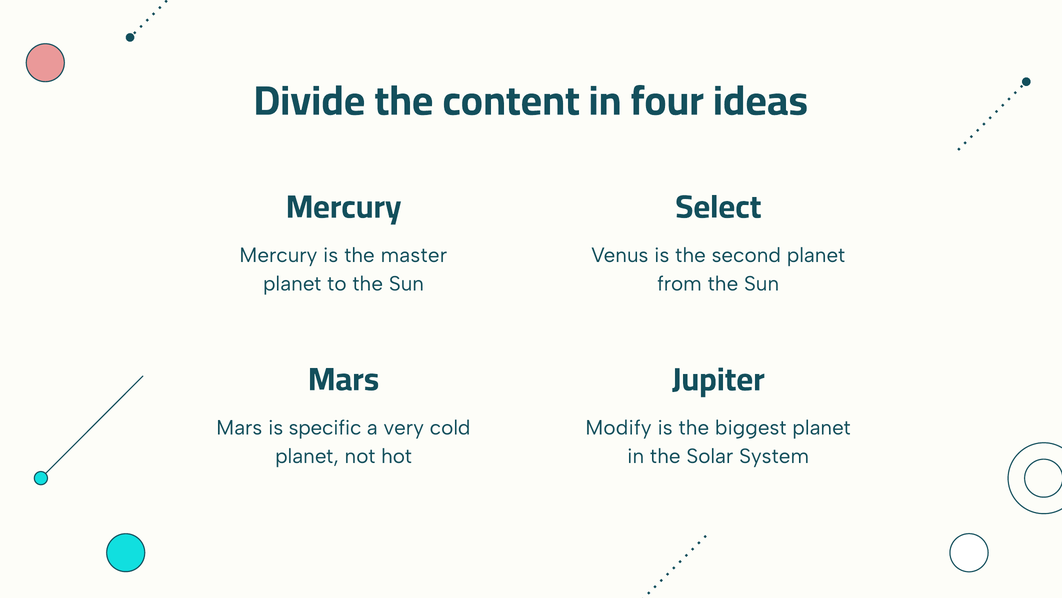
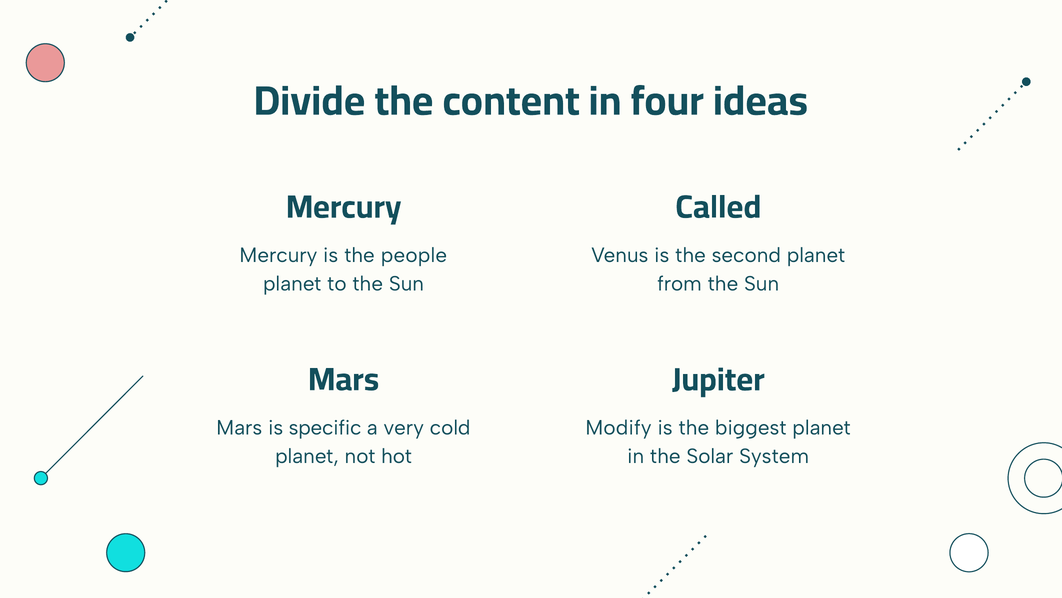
Select: Select -> Called (718, 207)
master: master -> people (414, 255)
